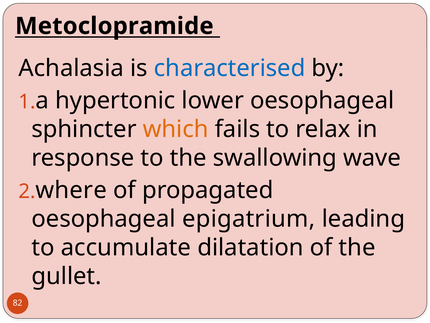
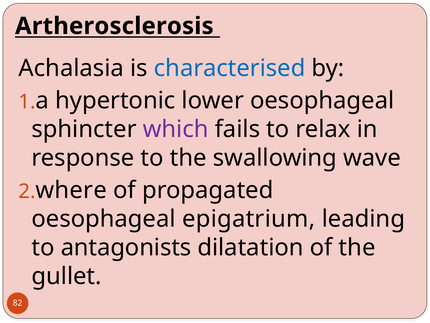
Metoclopramide: Metoclopramide -> Artherosclerosis (114, 26)
which colour: orange -> purple (176, 129)
accumulate: accumulate -> antagonists (126, 247)
